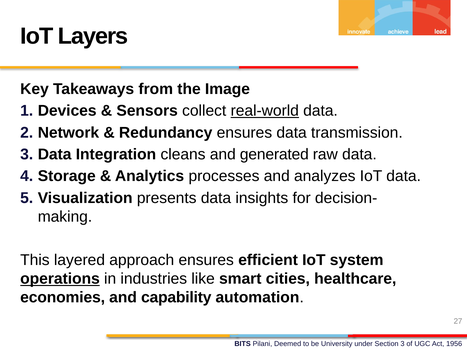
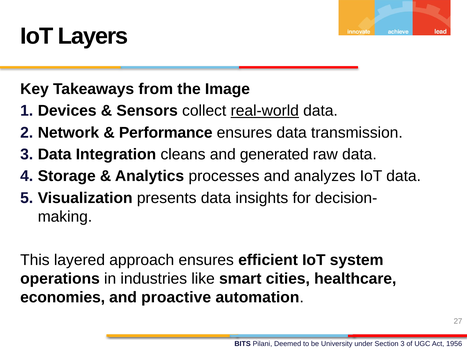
Redundancy: Redundancy -> Performance (166, 133)
operations underline: present -> none (60, 279)
capability: capability -> proactive (176, 298)
